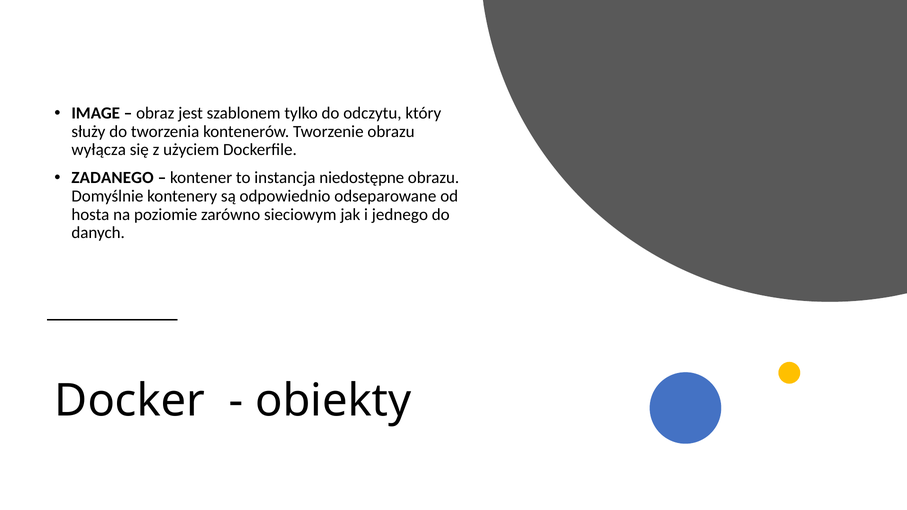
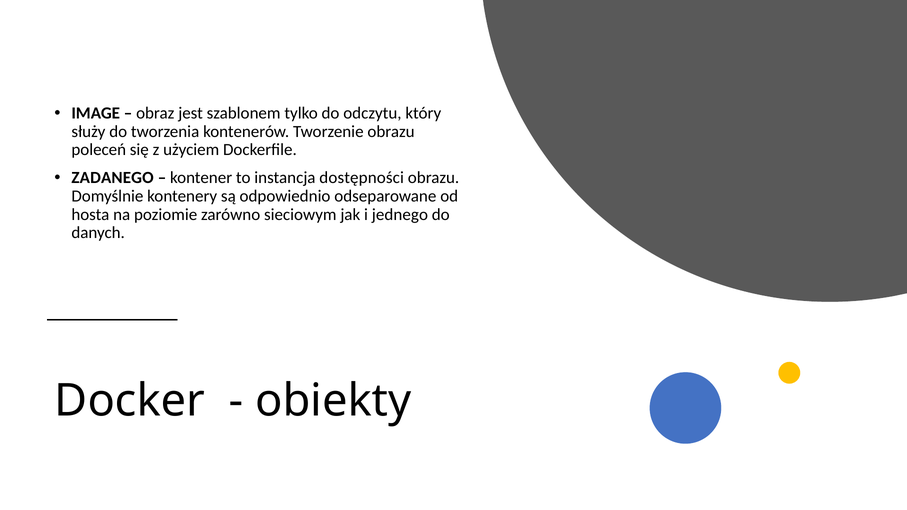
wyłącza: wyłącza -> poleceń (99, 150)
niedostępne: niedostępne -> dostępności (362, 178)
